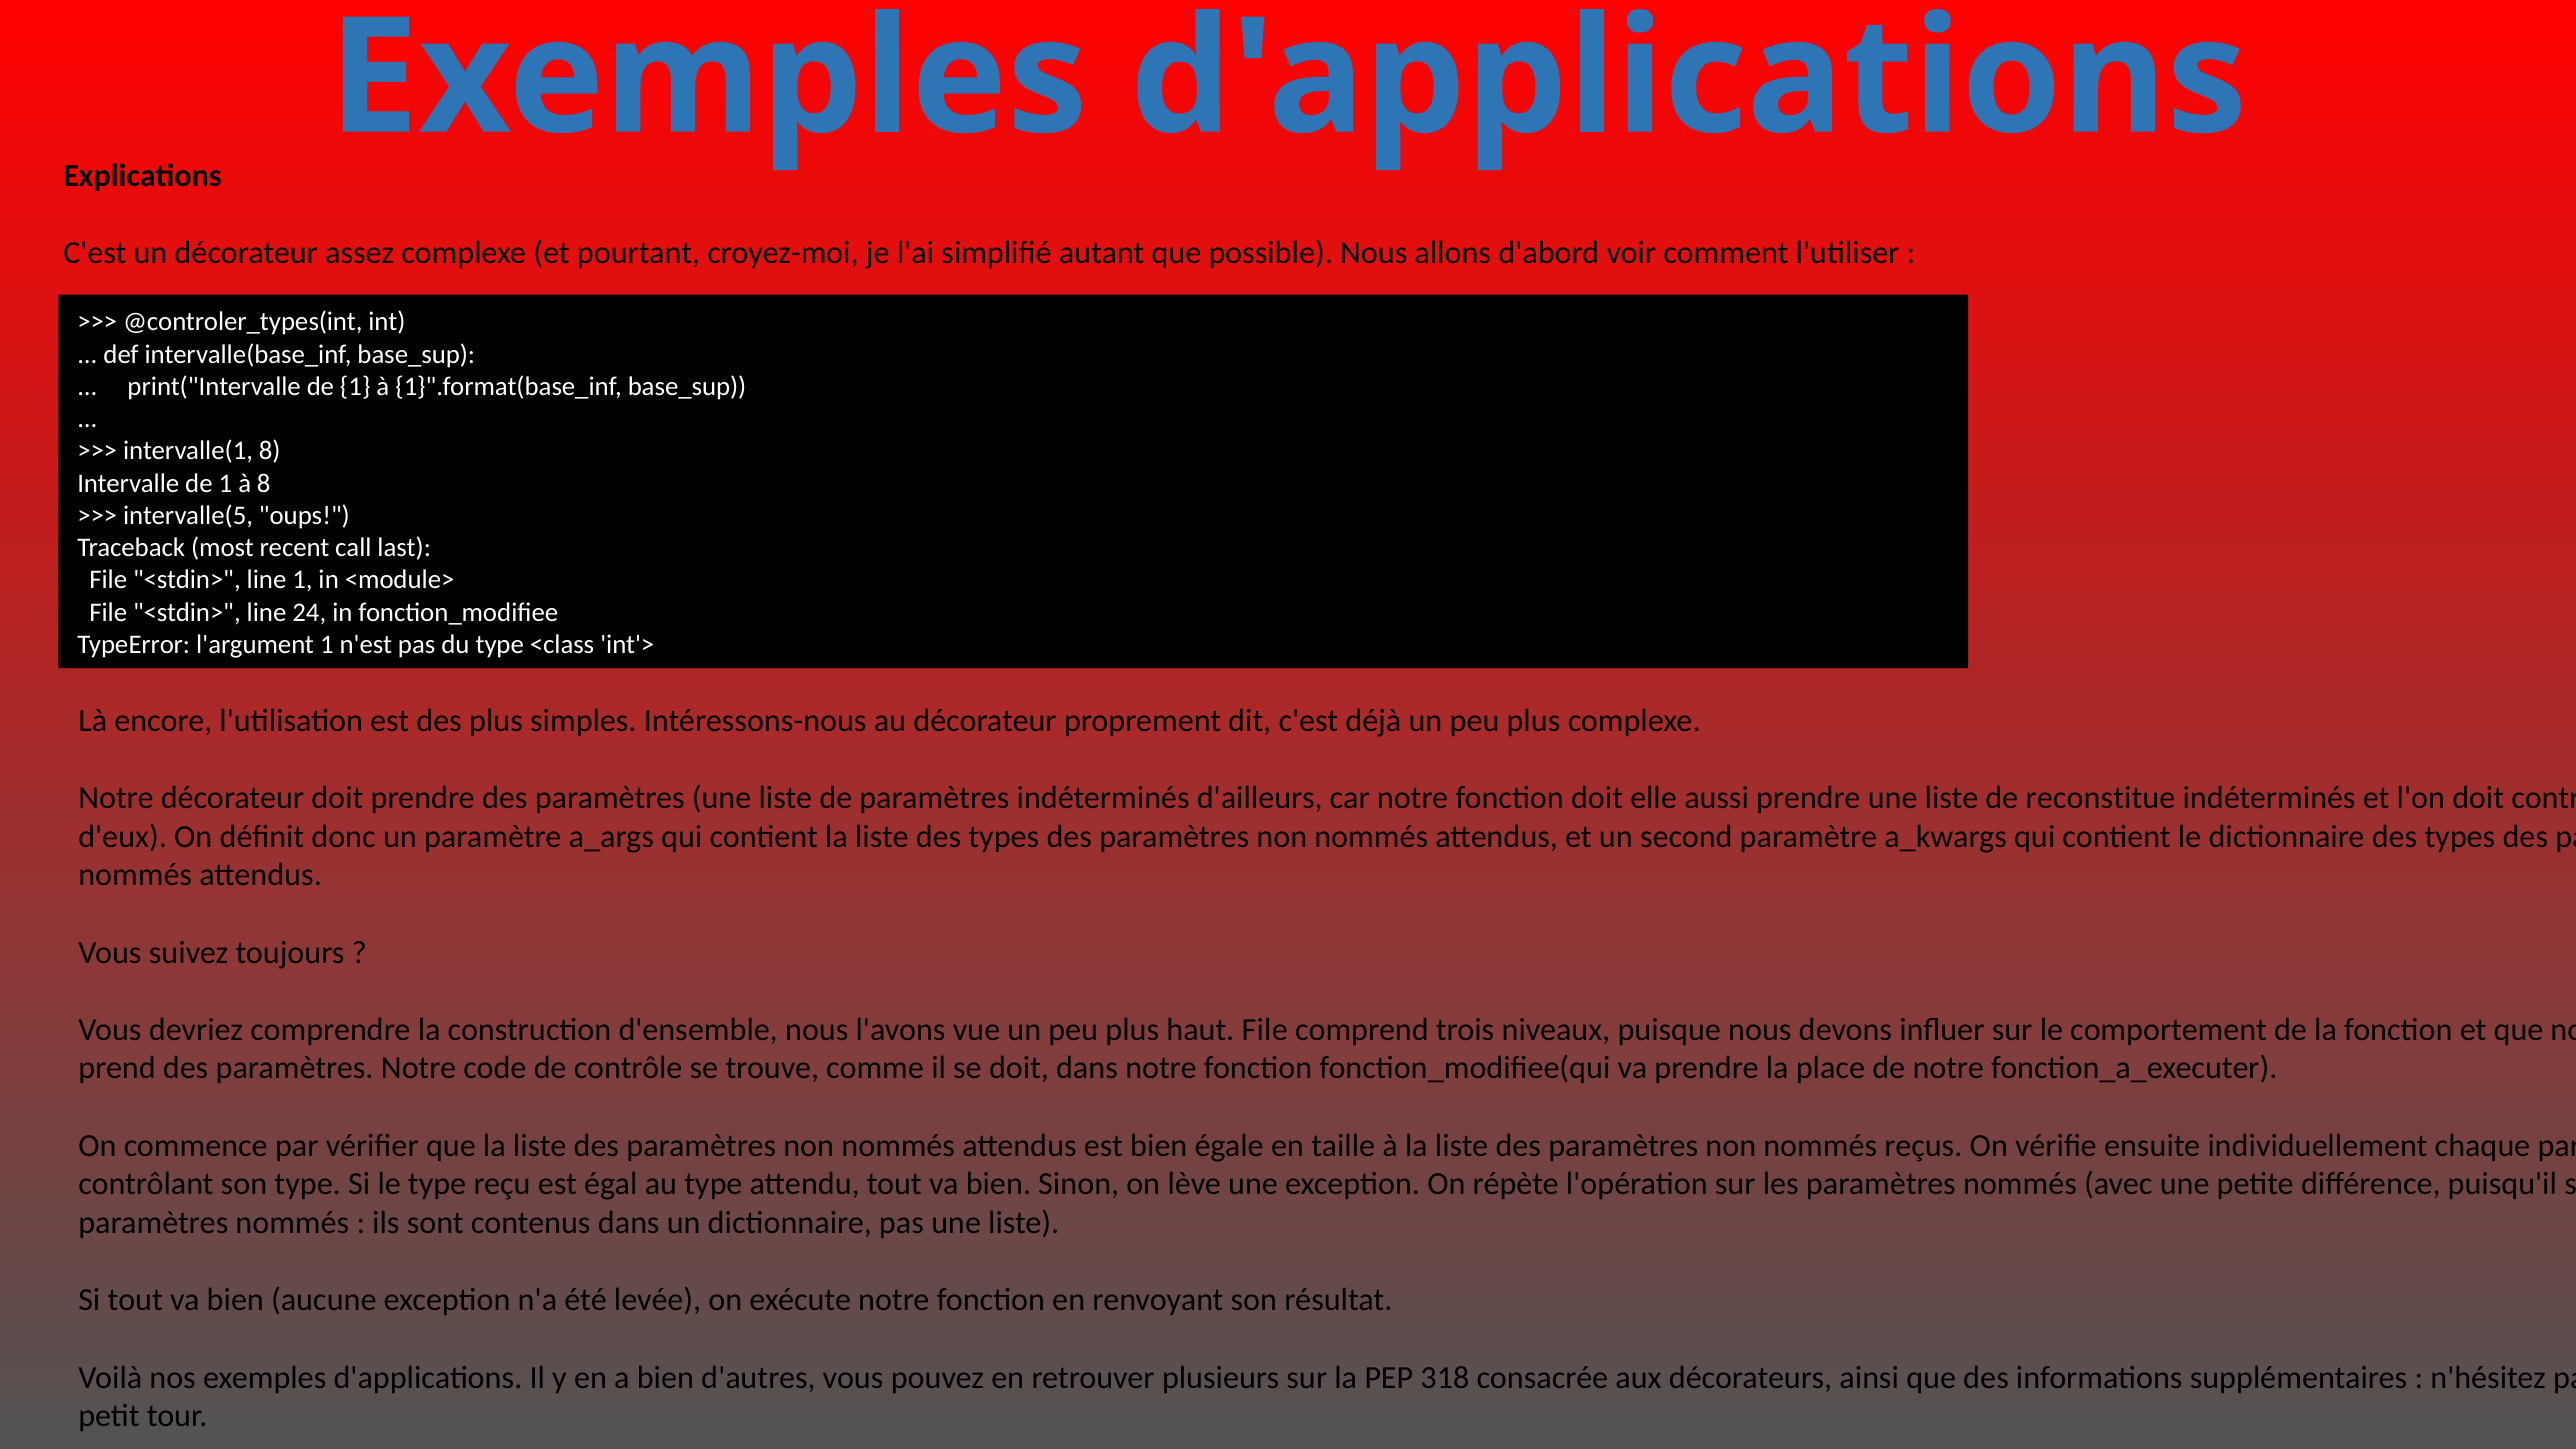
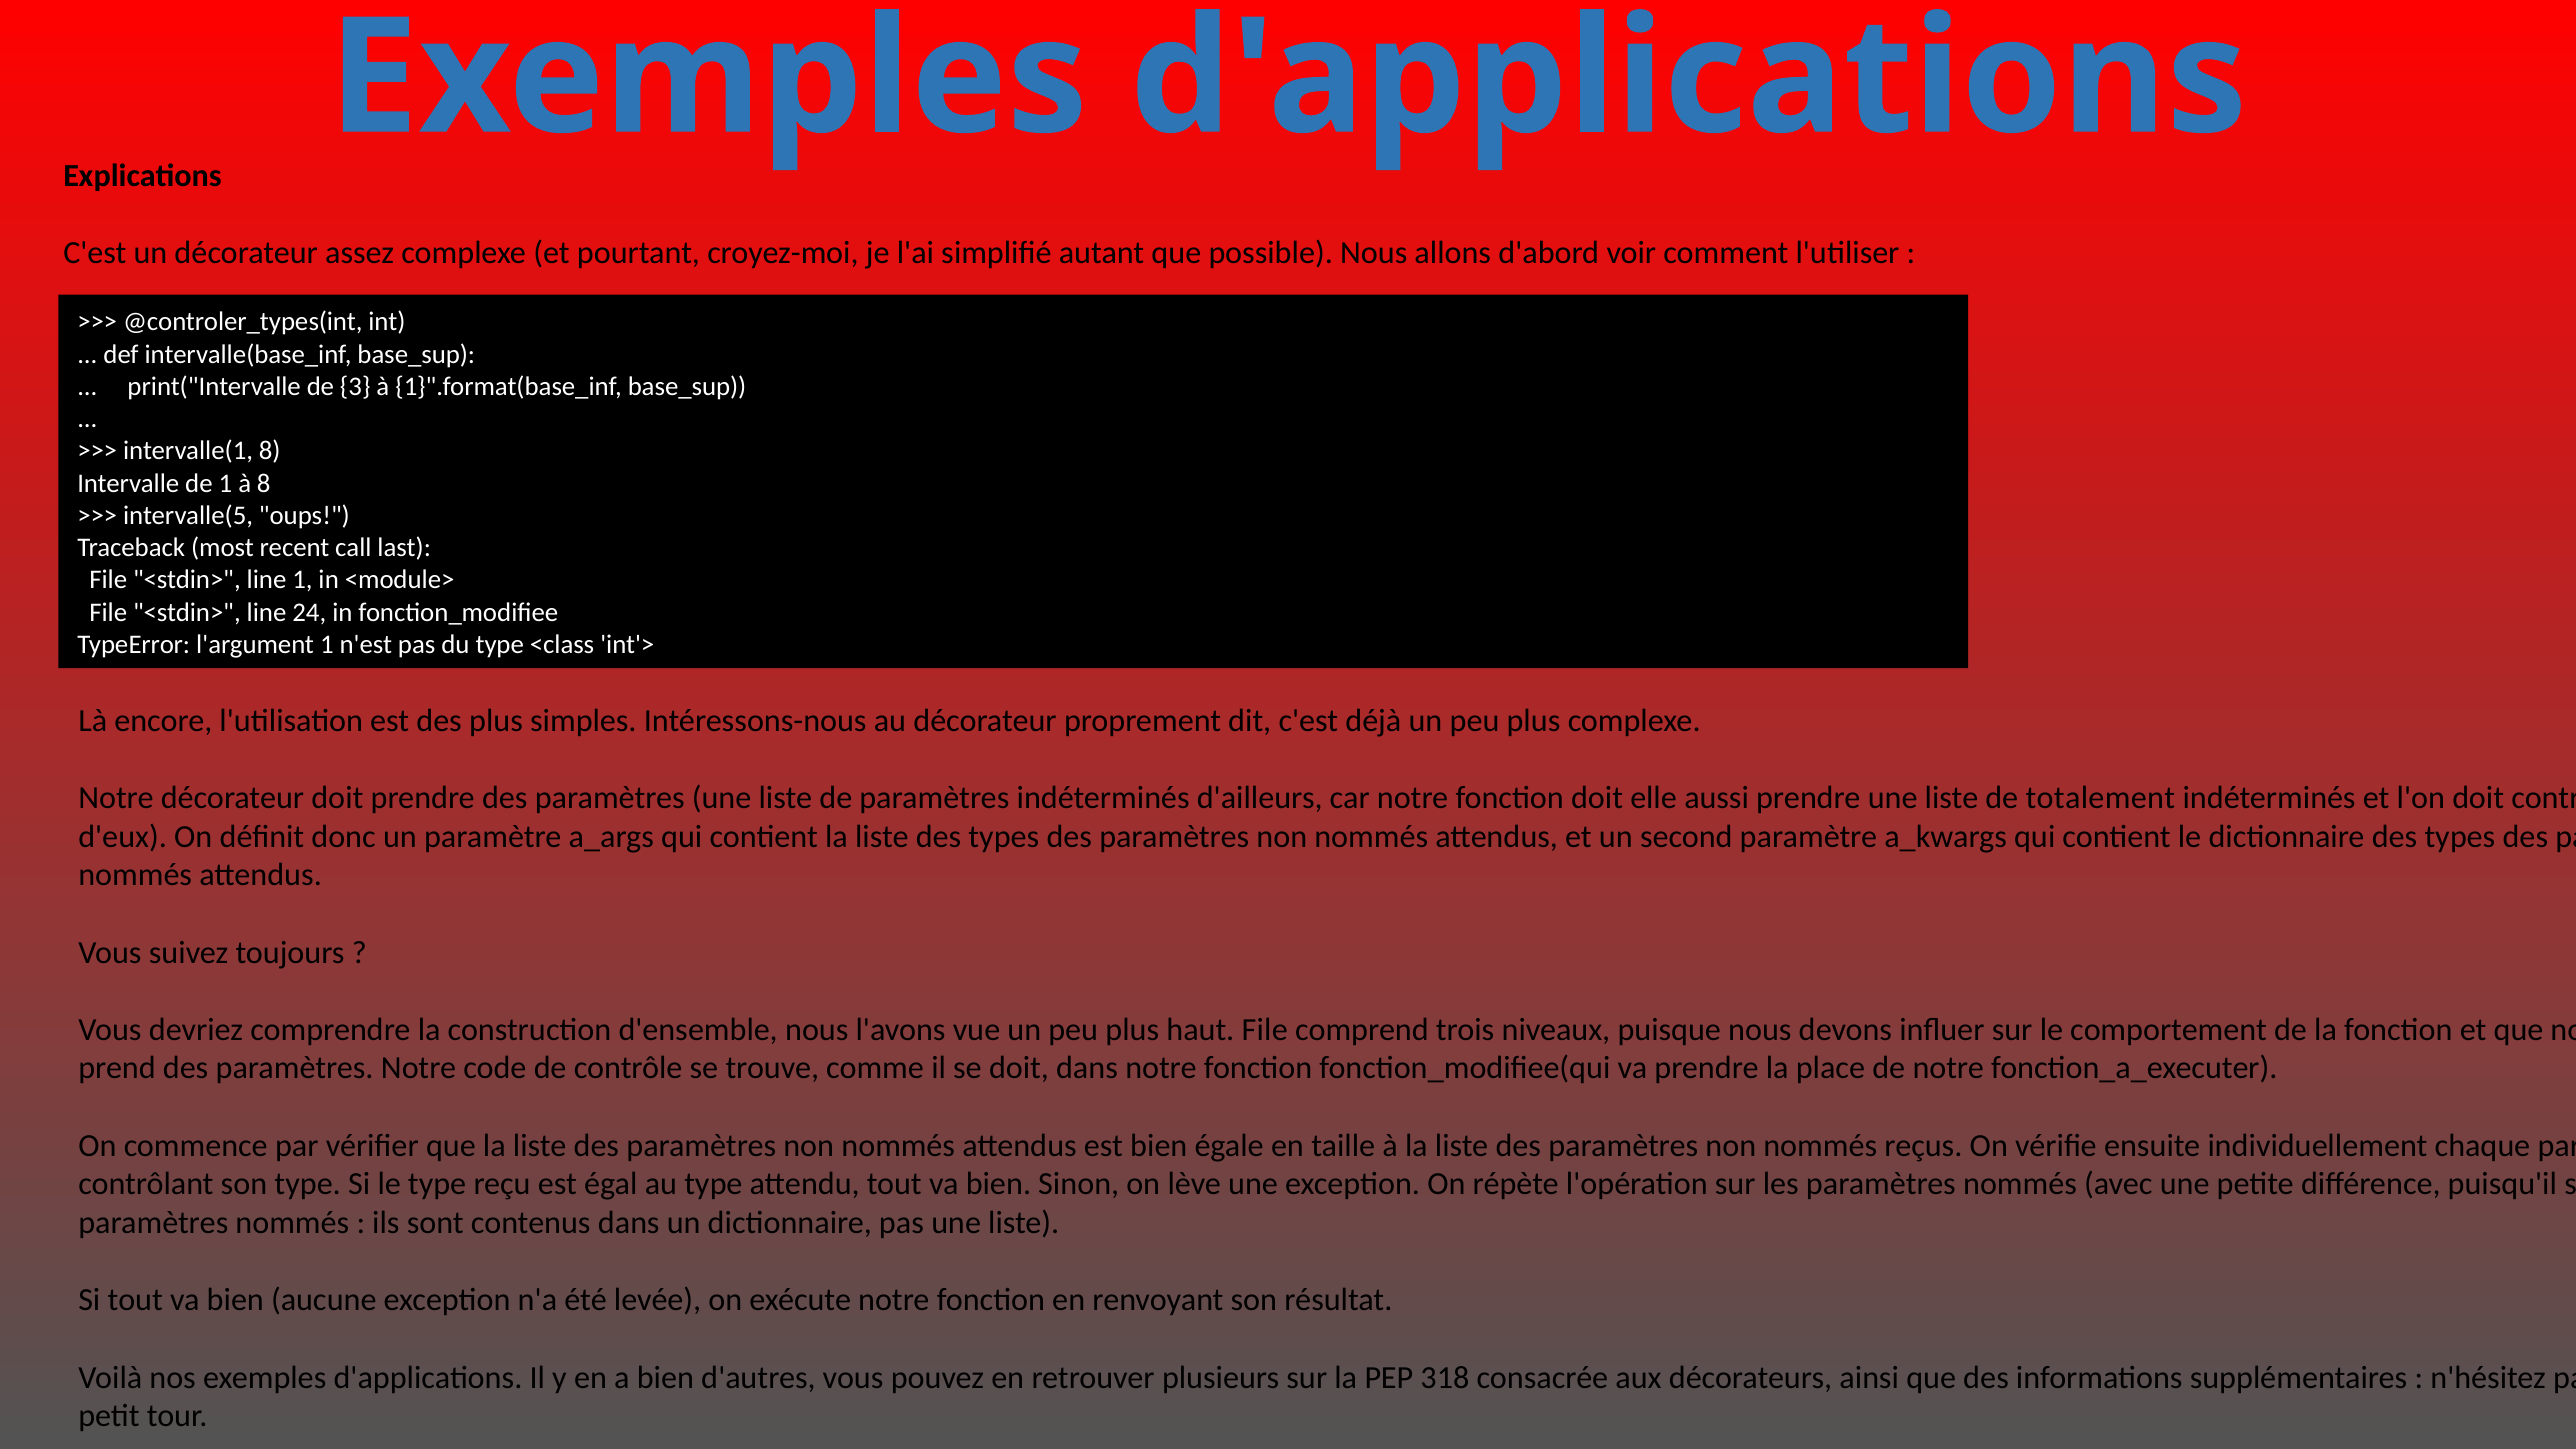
print("Intervalle de 1: 1 -> 3 (355, 387)
reconstitue: reconstitue -> totalement (2100, 798)
